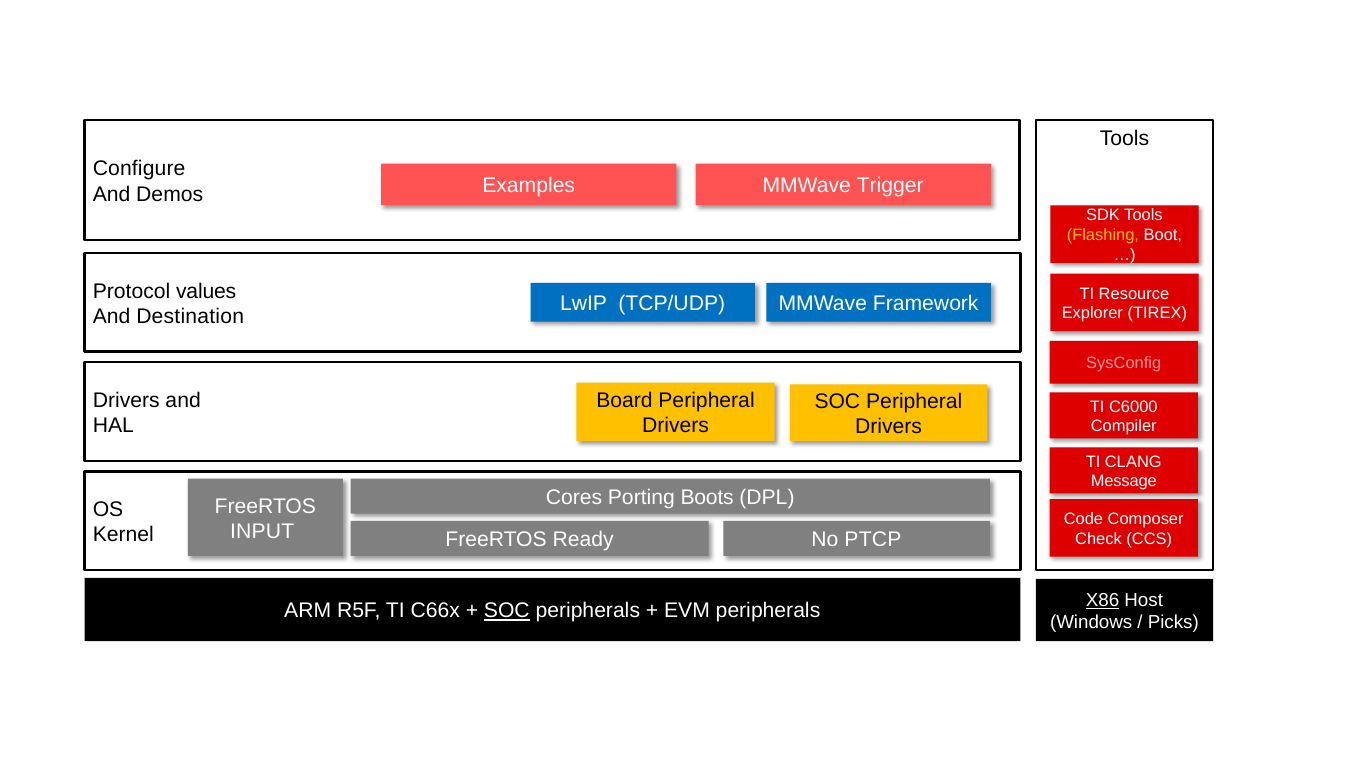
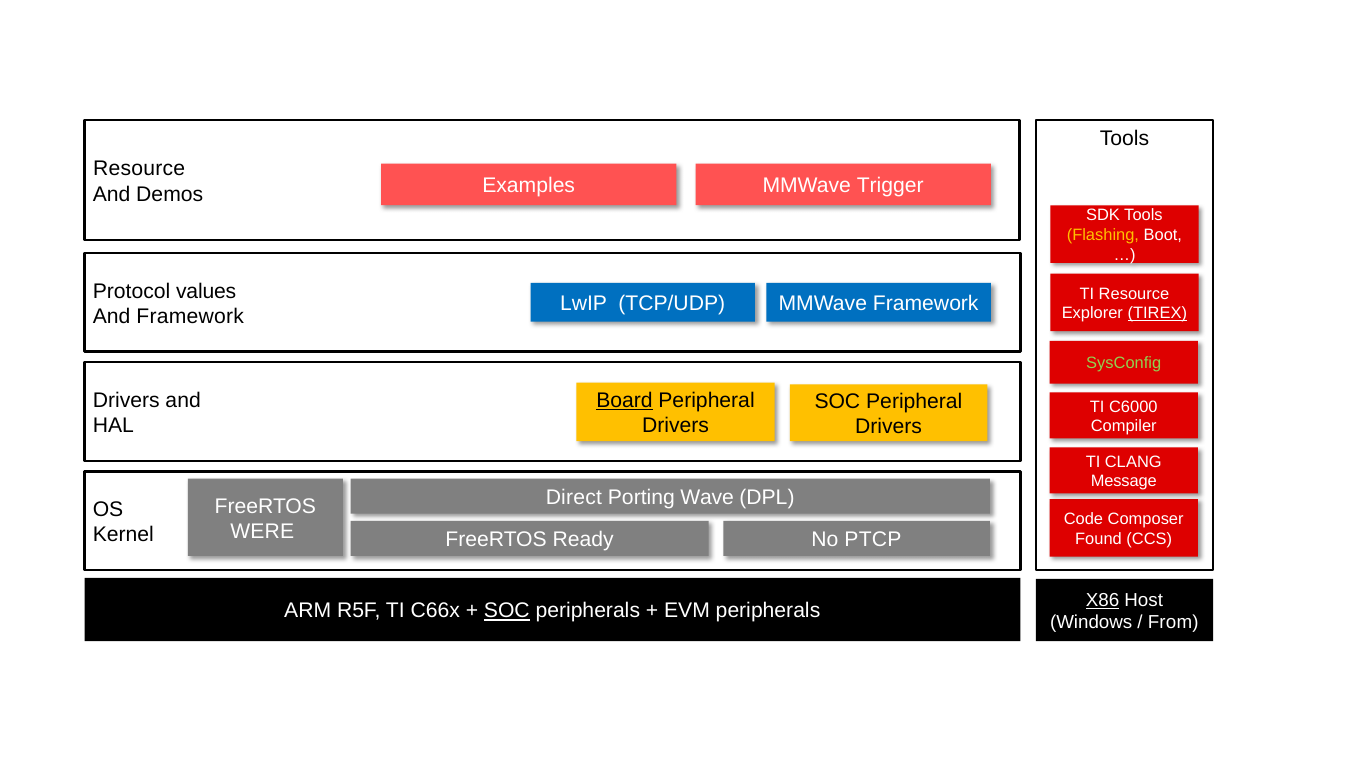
Configure: Configure -> Resource (139, 169)
TIREX underline: none -> present (1157, 313)
And Destination: Destination -> Framework (190, 317)
SysConfig colour: pink -> light green (1124, 363)
Board underline: none -> present (624, 401)
Cores: Cores -> Direct (574, 498)
Boots: Boots -> Wave (707, 498)
INPUT: INPUT -> WERE (262, 531)
Check: Check -> Found (1098, 539)
Picks: Picks -> From (1173, 623)
